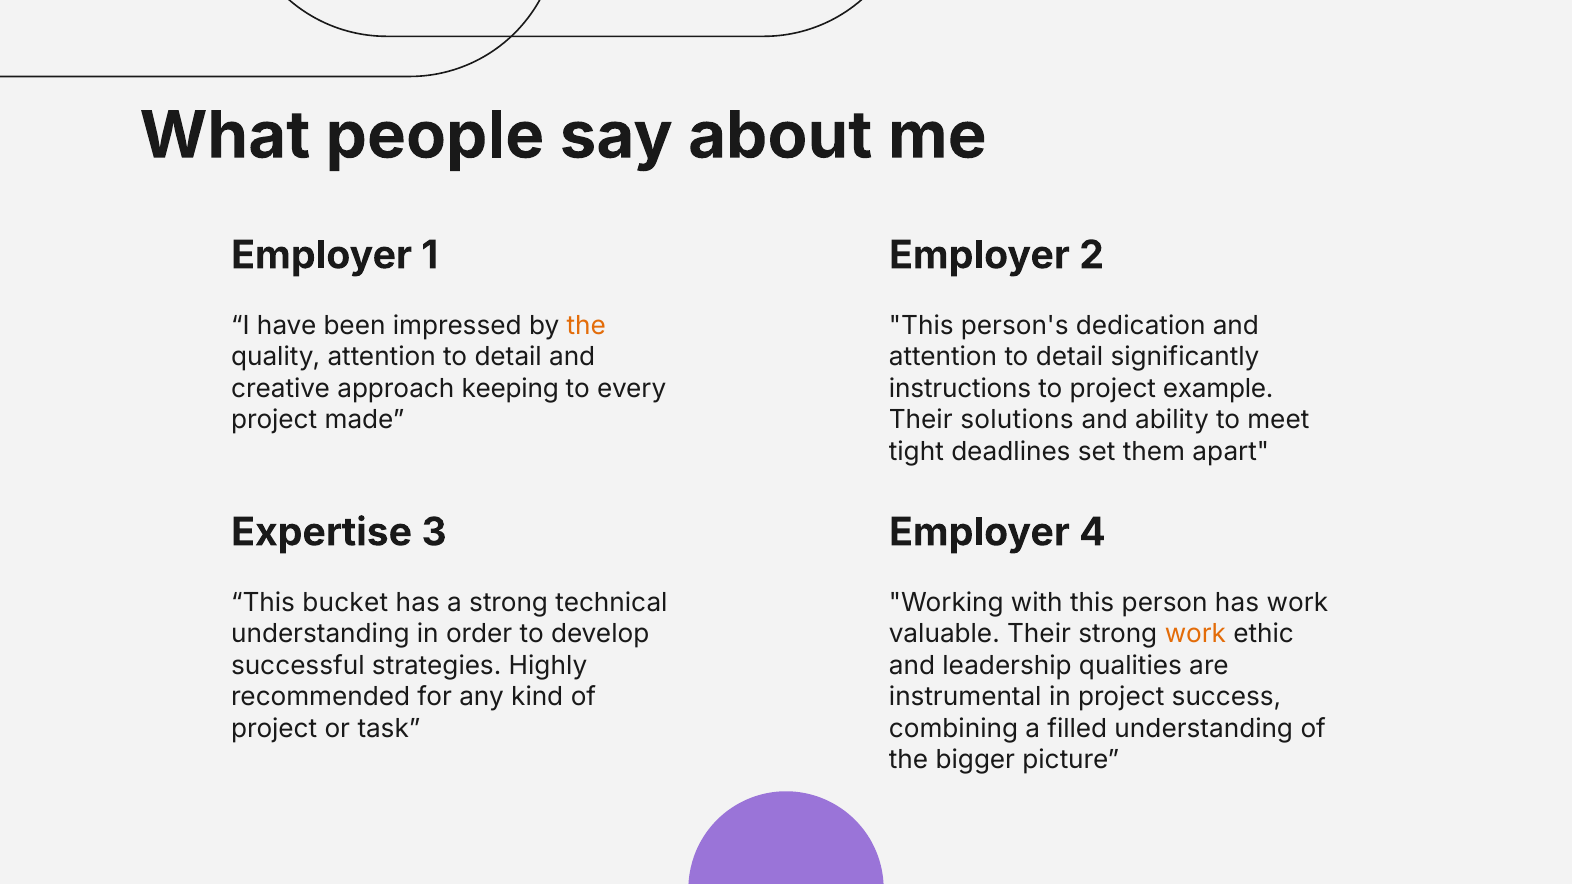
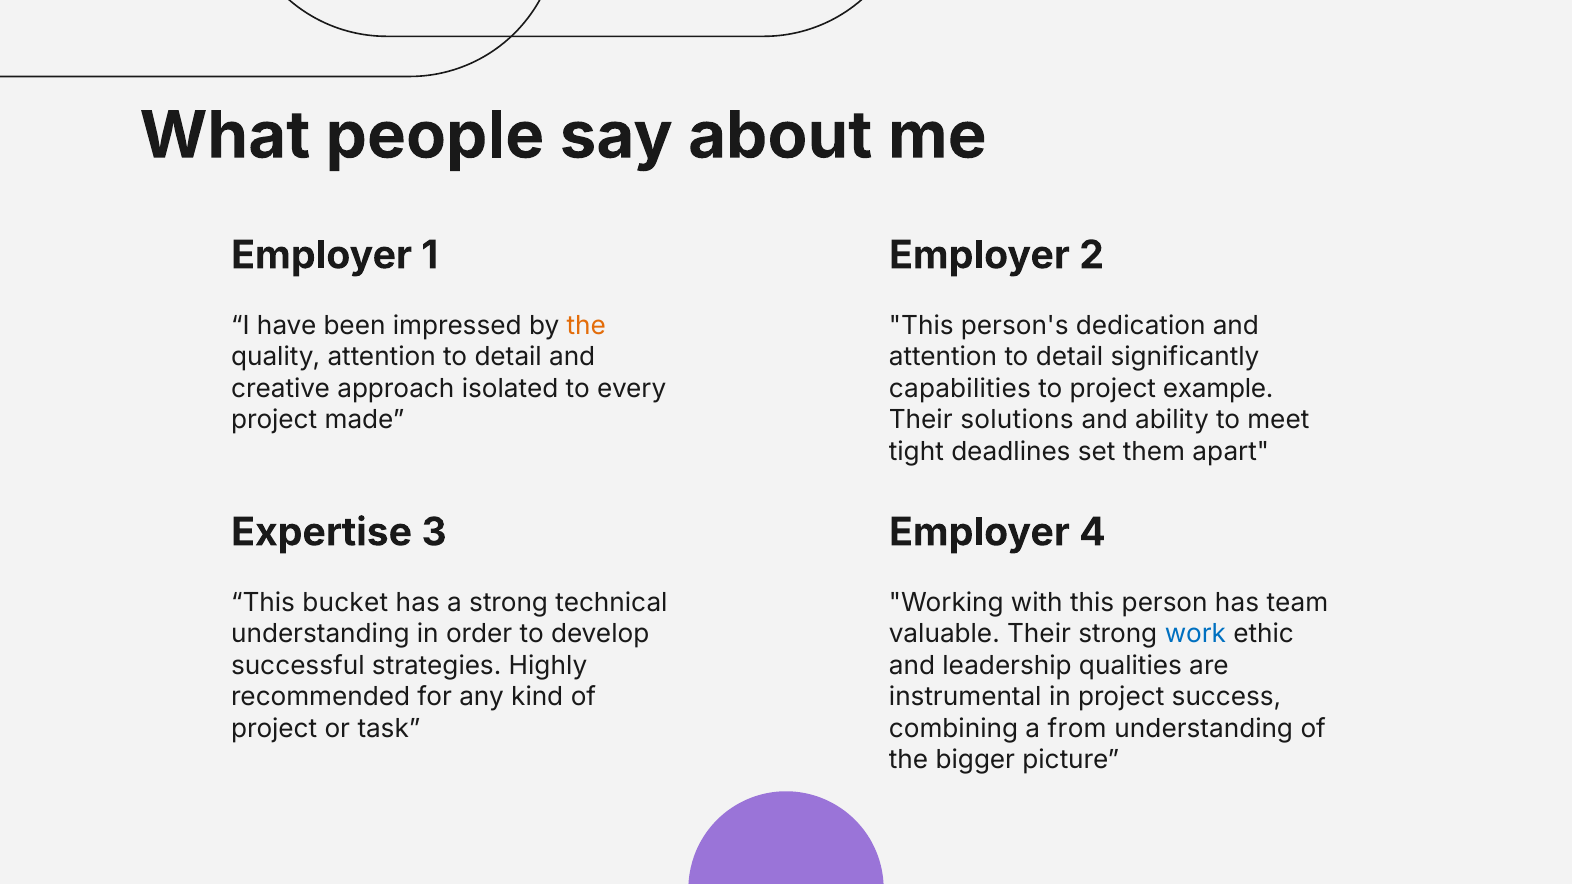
keeping: keeping -> isolated (510, 389)
instructions: instructions -> capabilities (960, 389)
has work: work -> team (1297, 603)
work colour: orange -> blue (1195, 634)
filled: filled -> from (1077, 729)
